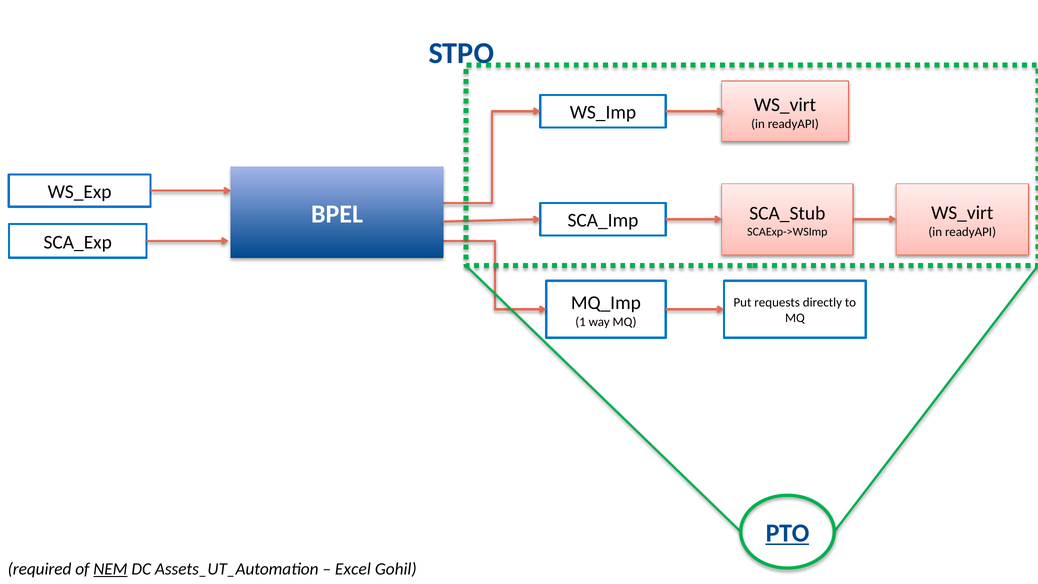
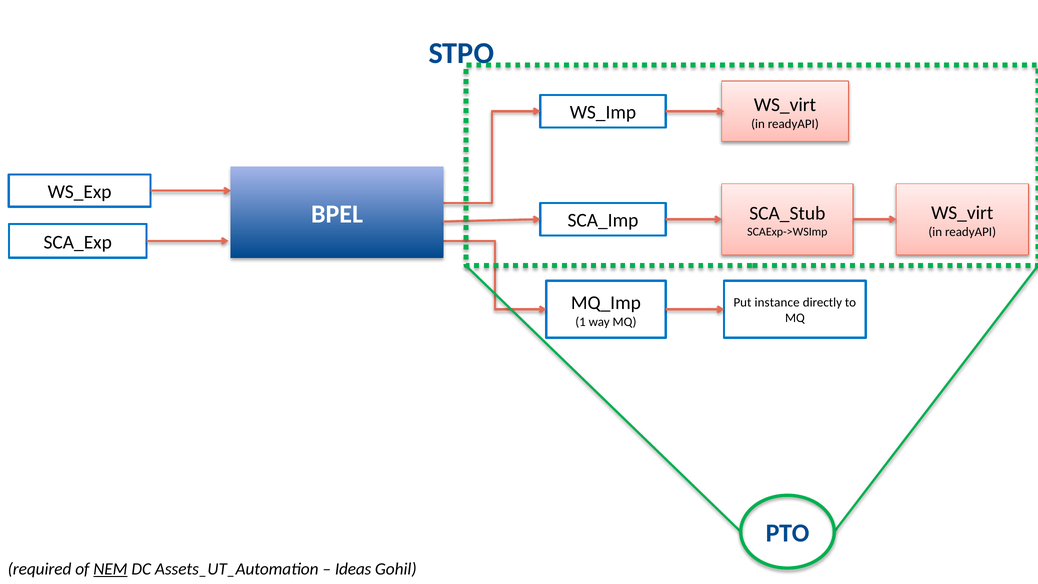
requests: requests -> instance (777, 302)
PTO underline: present -> none (788, 533)
Excel: Excel -> Ideas (353, 569)
